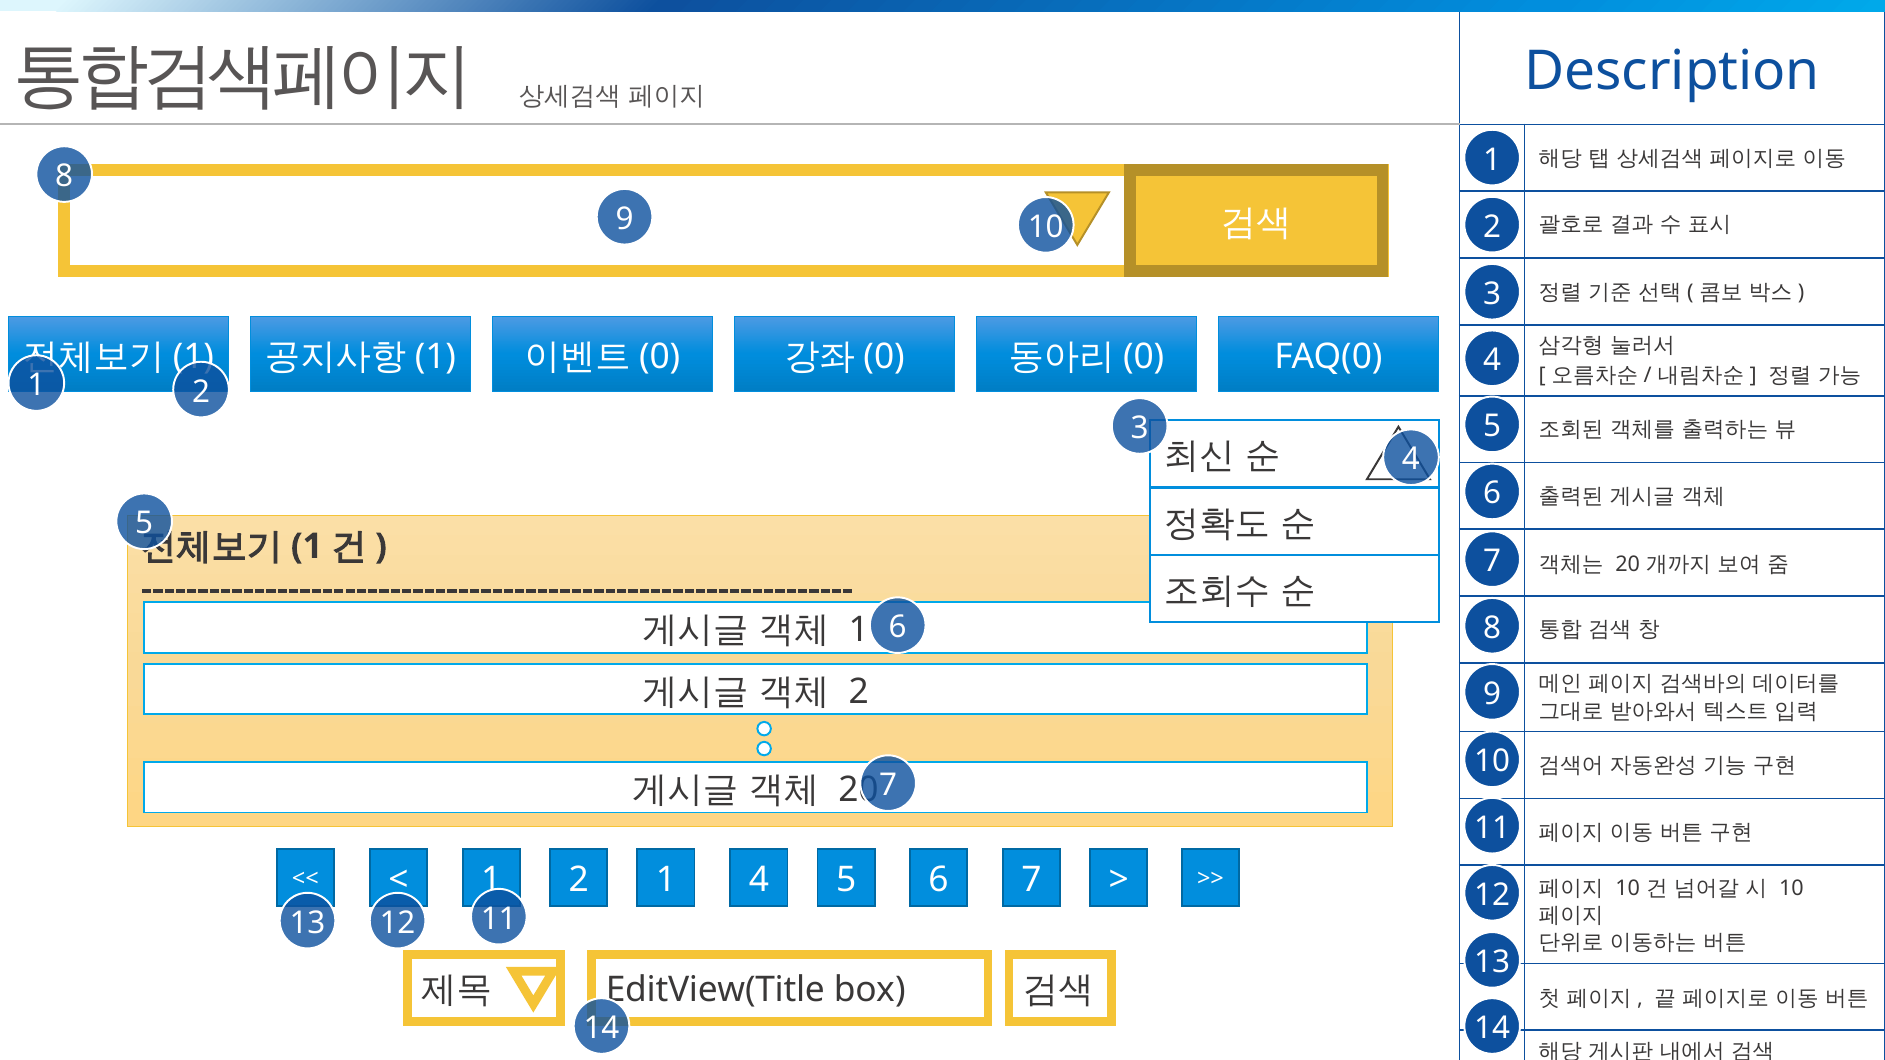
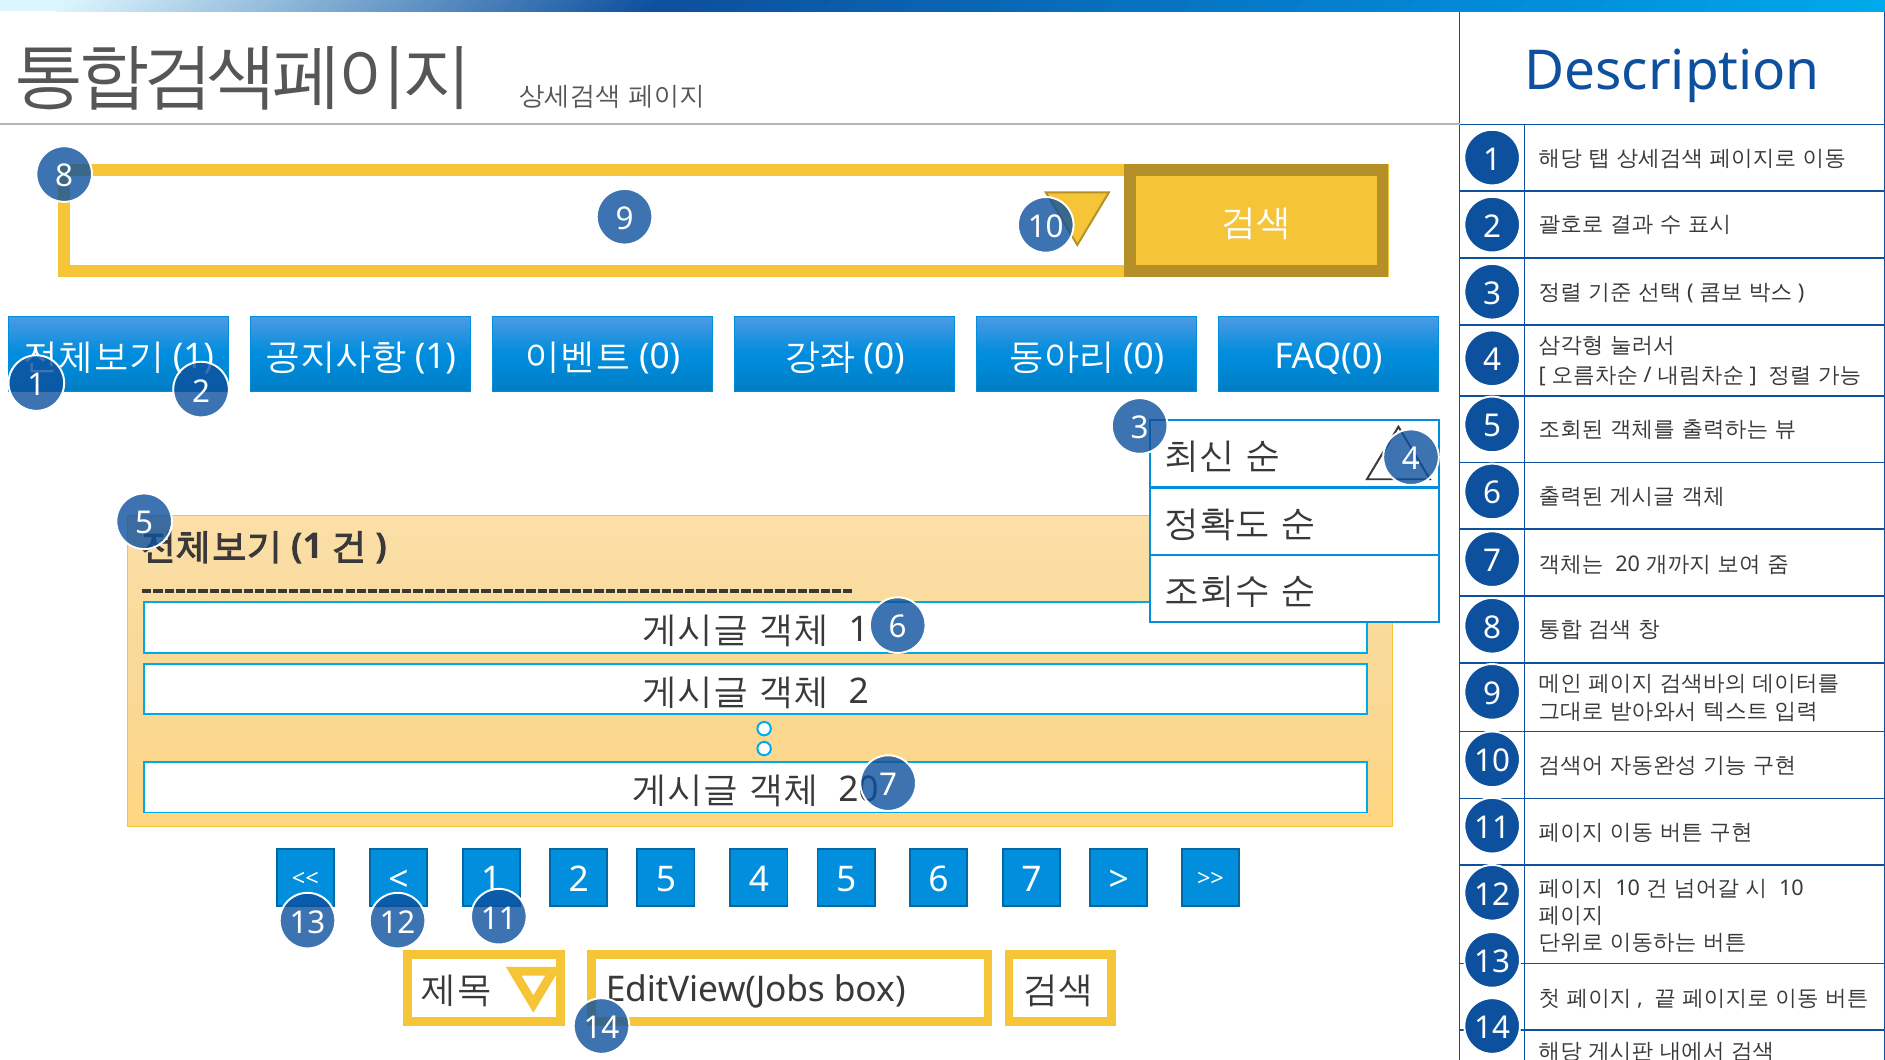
2 1: 1 -> 5 (666, 880)
EditView(Title: EditView(Title -> EditView(Jobs (715, 990)
